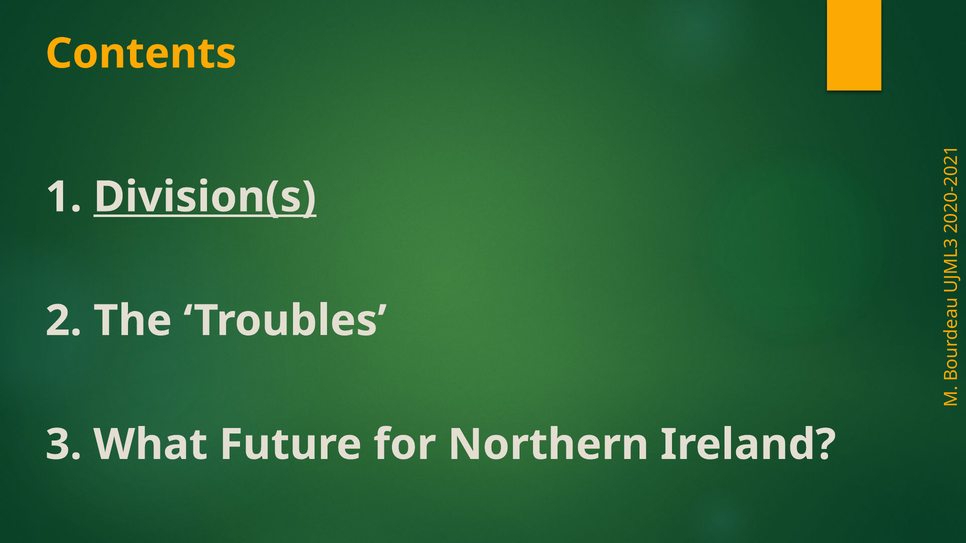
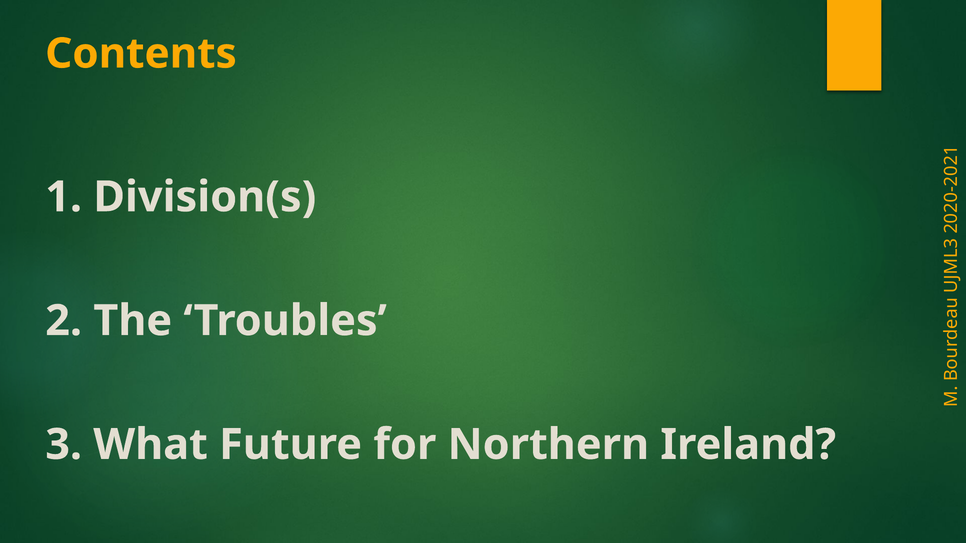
Division(s underline: present -> none (205, 197)
